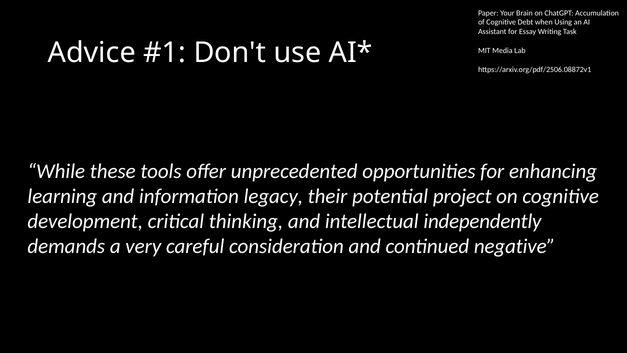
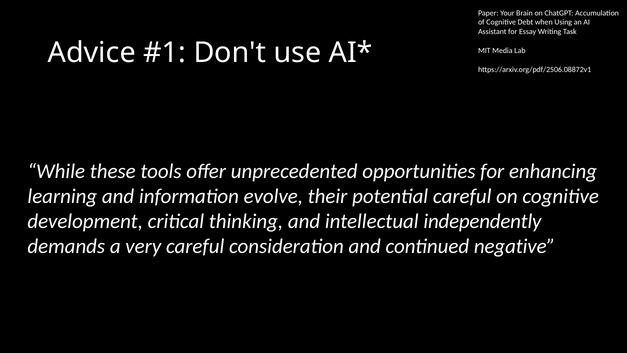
legacy: legacy -> evolve (273, 196)
potential project: project -> careful (462, 196)
